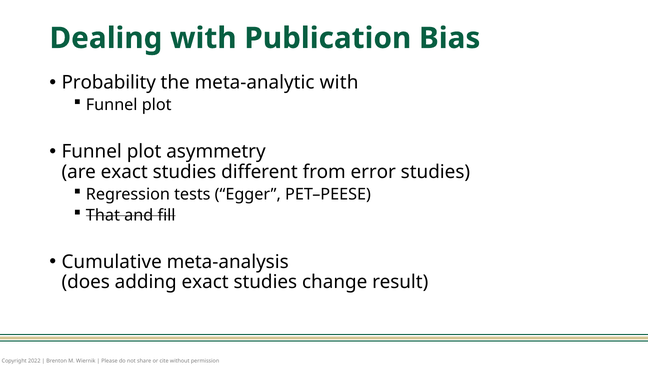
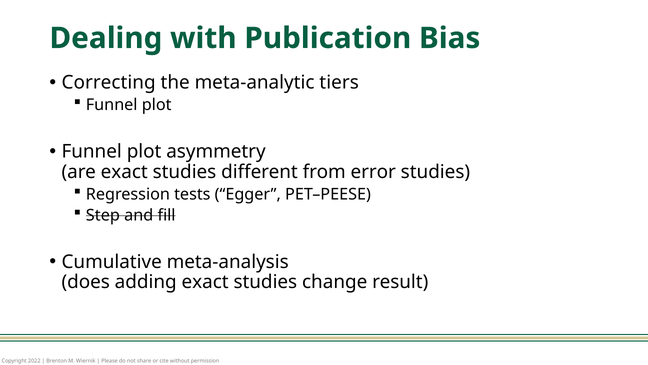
Probability: Probability -> Correcting (109, 83)
meta-analytic with: with -> tiers (339, 83)
That: That -> Step (103, 215)
